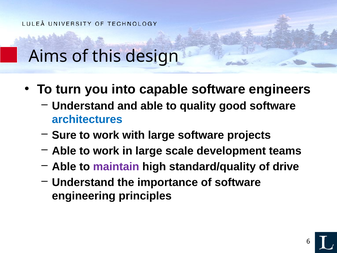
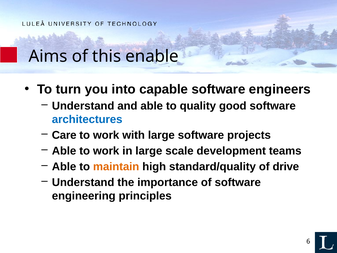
design: design -> enable (152, 56)
Sure: Sure -> Care (64, 135)
maintain colour: purple -> orange (116, 166)
